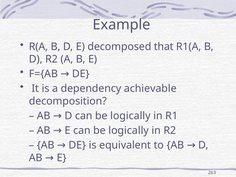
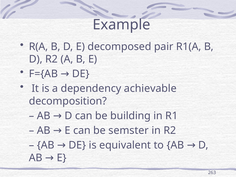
that: that -> pair (164, 47)
D can be logically: logically -> building (130, 116)
E can be logically: logically -> semster (129, 131)
